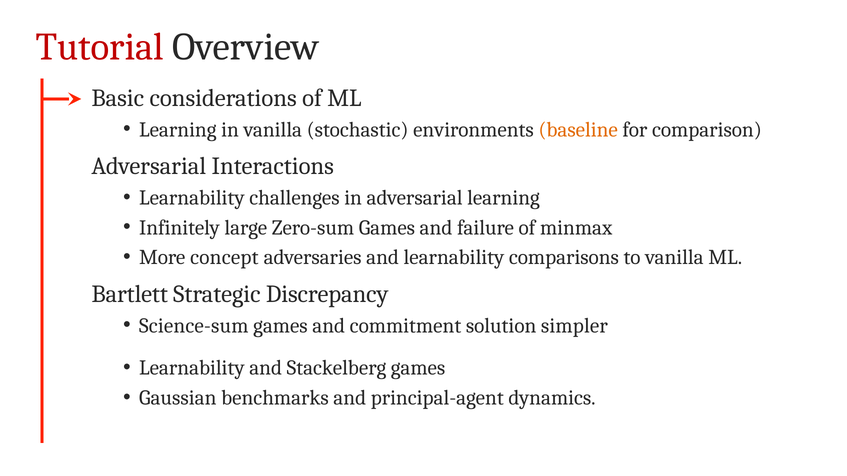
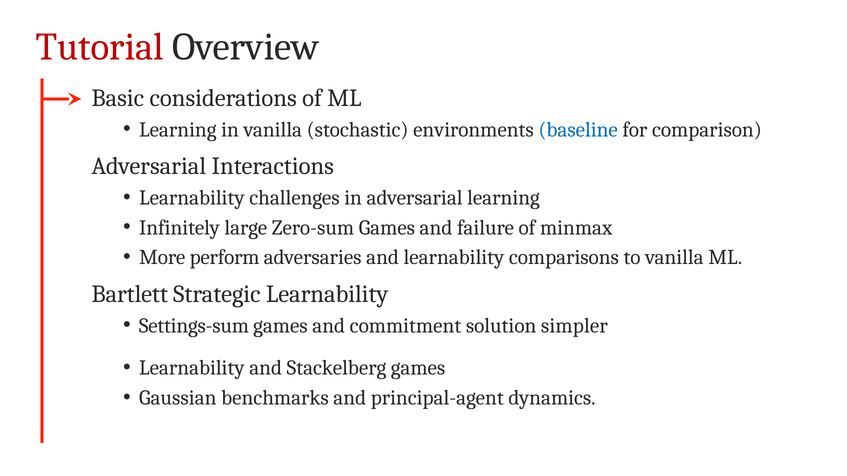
baseline colour: orange -> blue (578, 130)
concept: concept -> perform (225, 258)
Strategic Discrepancy: Discrepancy -> Learnability (327, 294)
Science-sum: Science-sum -> Settings-sum (194, 326)
